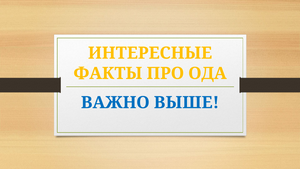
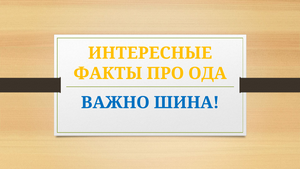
ВЫШЕ: ВЫШЕ -> ШИНА (187, 102)
